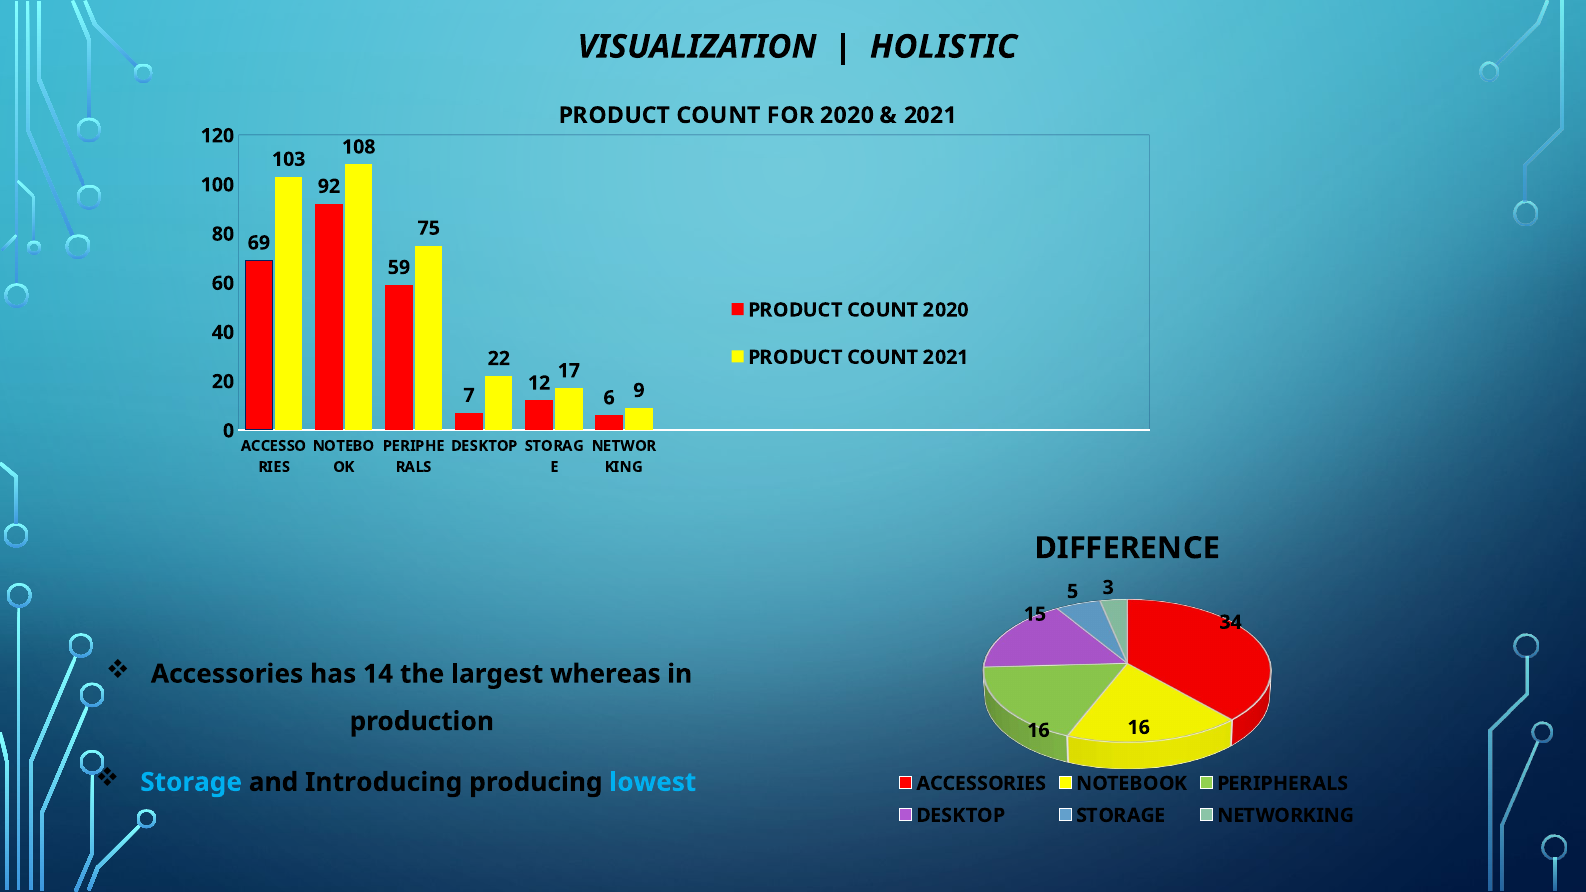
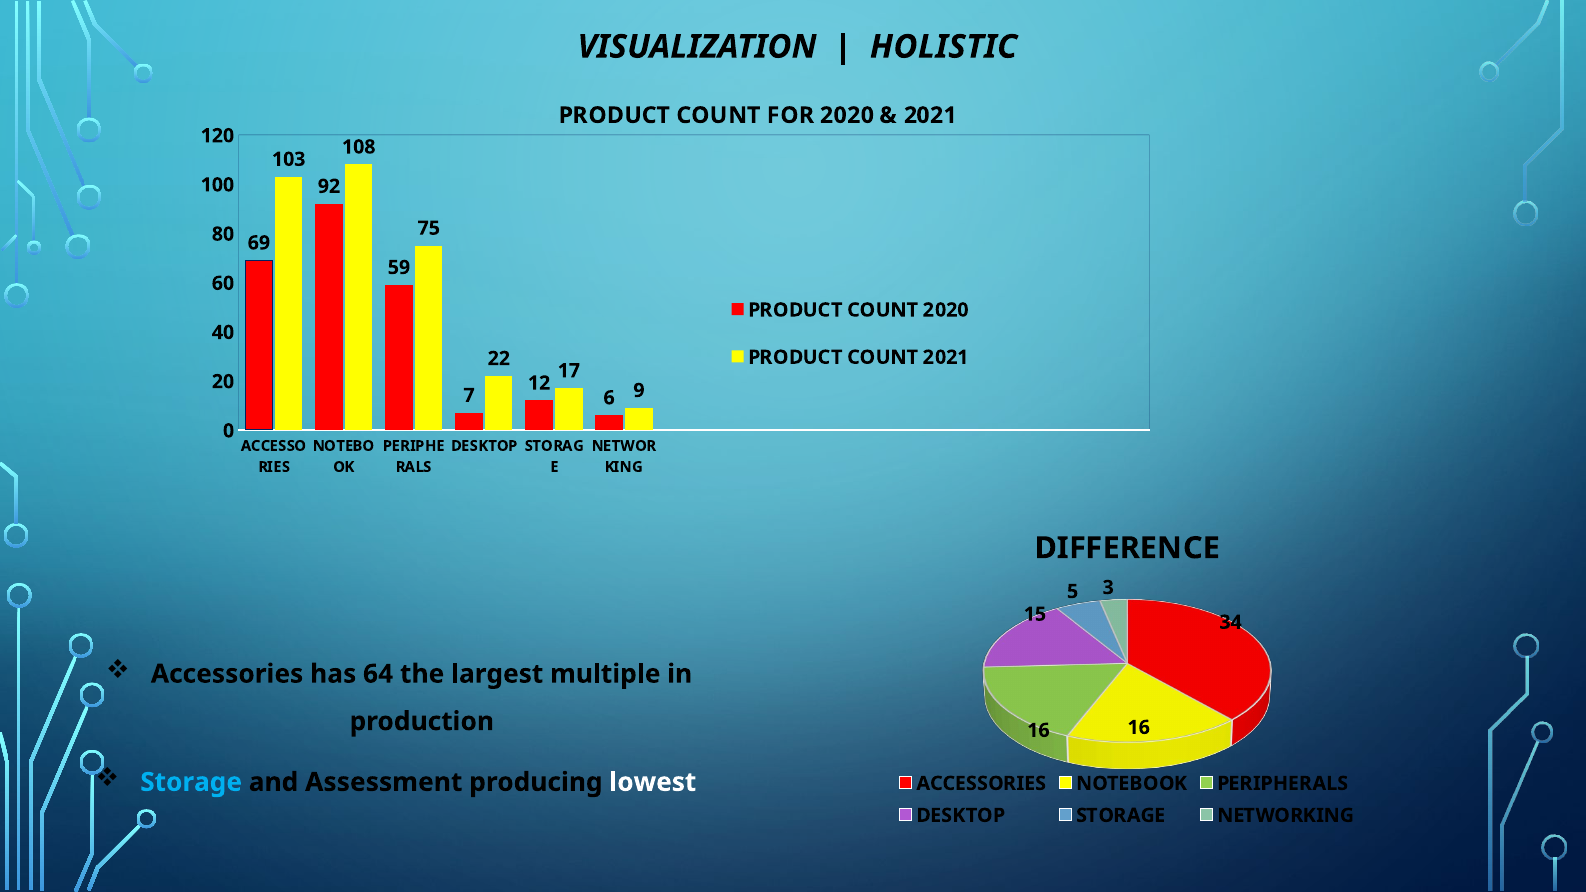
14: 14 -> 64 (378, 674)
whereas: whereas -> multiple (605, 674)
Introducing: Introducing -> Assessment (384, 782)
lowest colour: light blue -> white (653, 782)
